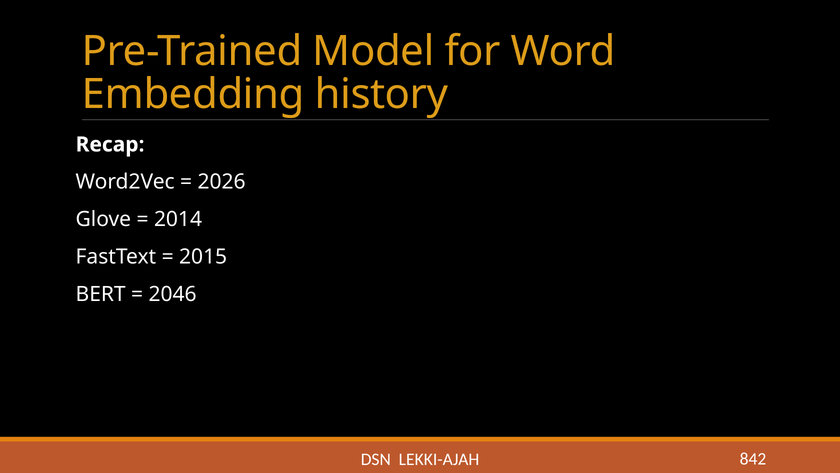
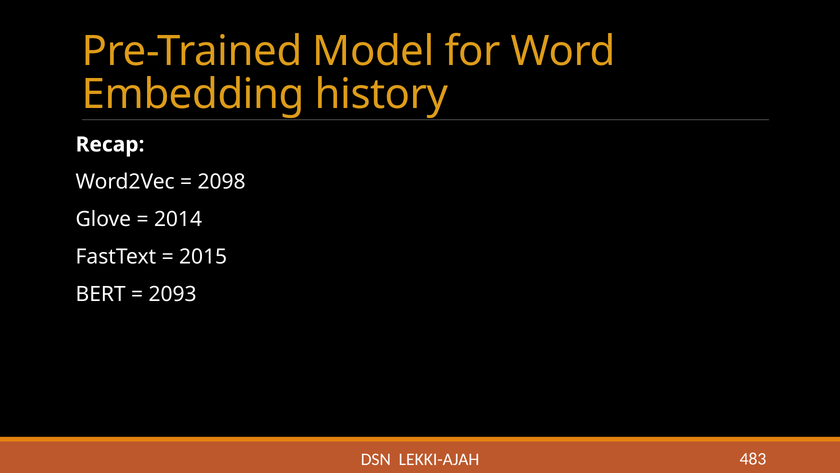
2026: 2026 -> 2098 (222, 182)
2046: 2046 -> 2093 (173, 294)
842: 842 -> 483 (753, 459)
